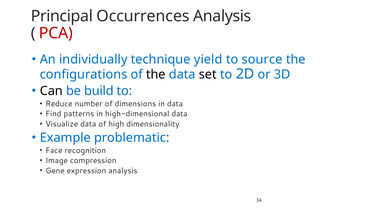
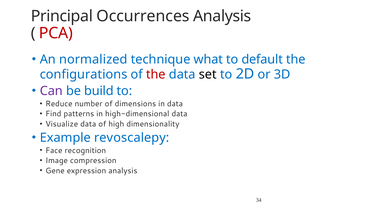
individually: individually -> normalized (93, 59)
yield: yield -> what (208, 59)
source: source -> default (262, 59)
the colour: black -> red (156, 75)
Can colour: black -> purple (51, 91)
problematic: problematic -> revoscalepy (132, 138)
